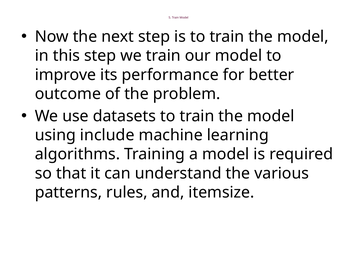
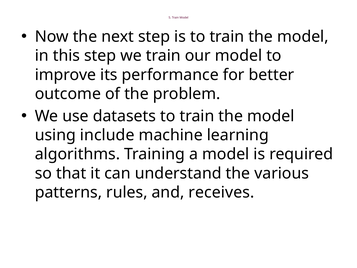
itemsize: itemsize -> receives (221, 192)
